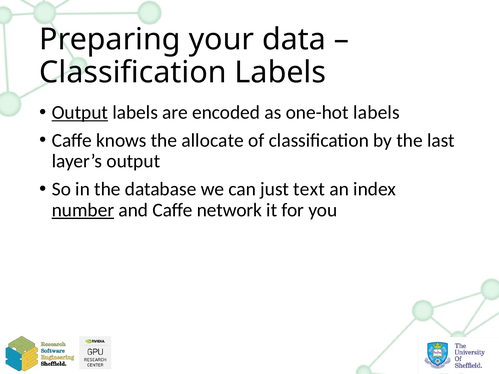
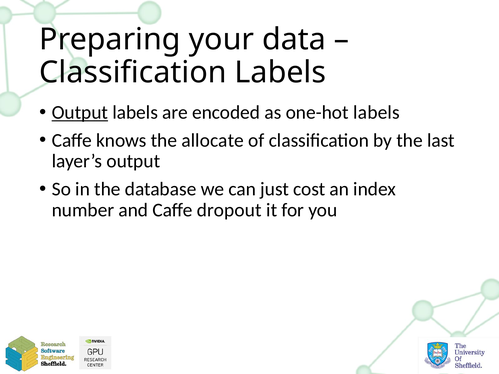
text: text -> cost (309, 189)
number underline: present -> none (83, 210)
network: network -> dropout (229, 210)
